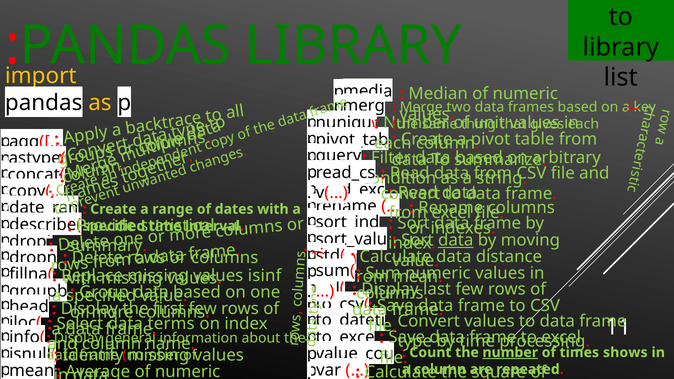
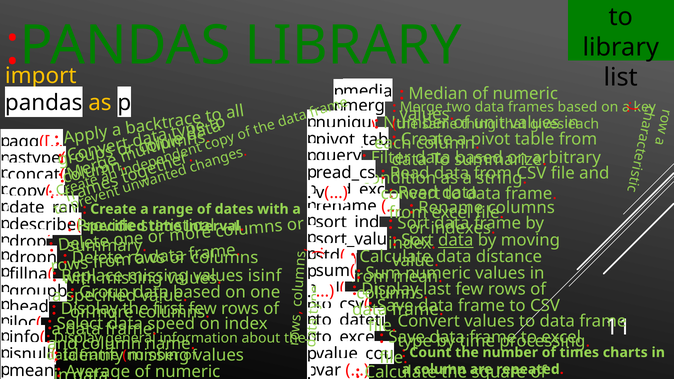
terms: terms -> speed (171, 324)
number underline: present -> none (510, 353)
shows: shows -> charts (625, 353)
